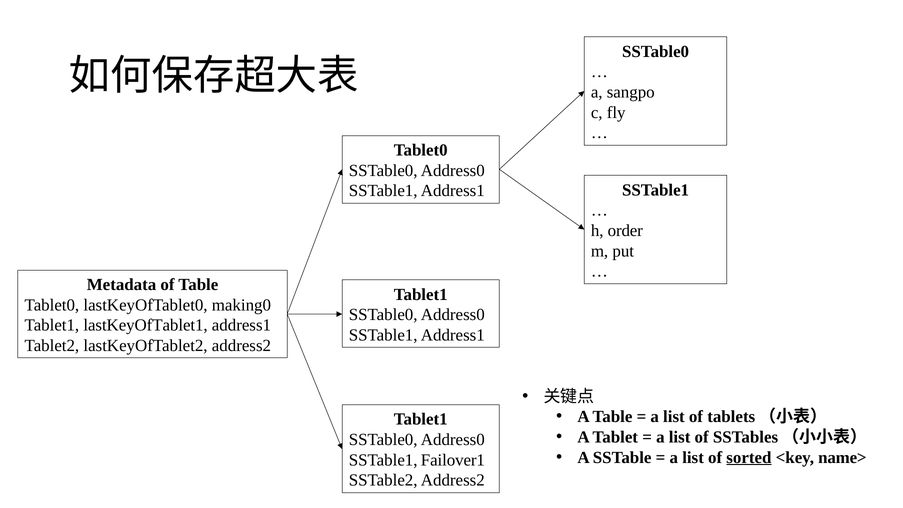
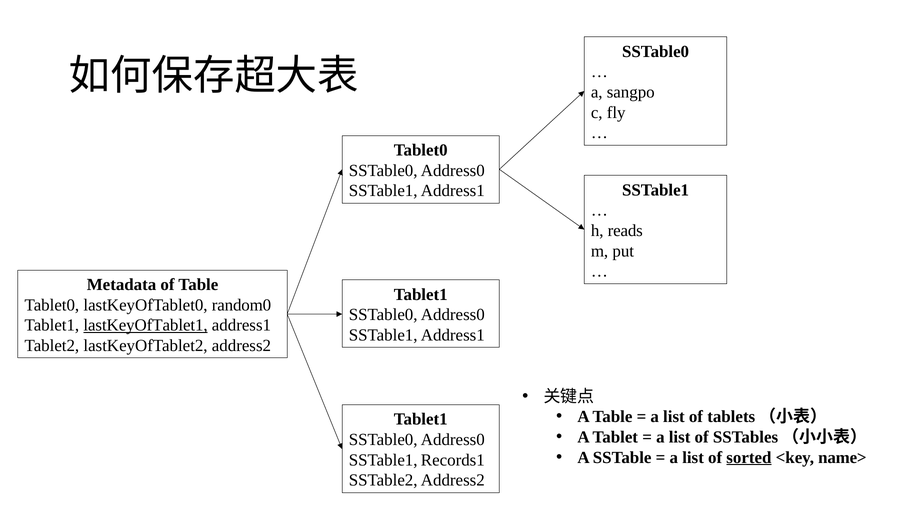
order: order -> reads (625, 231)
making0: making0 -> random0 (241, 305)
lastKeyOfTablet1 underline: none -> present (146, 325)
Failover1: Failover1 -> Records1 (453, 460)
